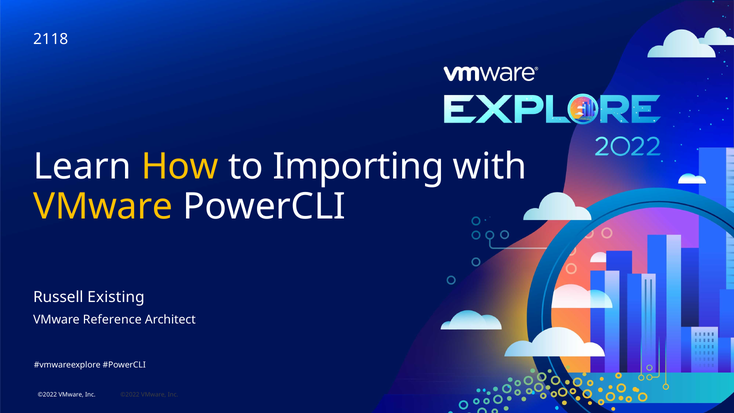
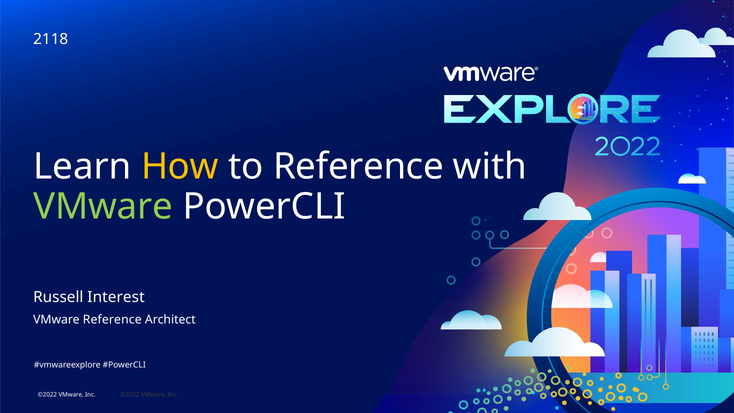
to Importing: Importing -> Reference (358, 167)
VMware colour: yellow -> light green (103, 207)
Existing: Existing -> Interest (116, 297)
